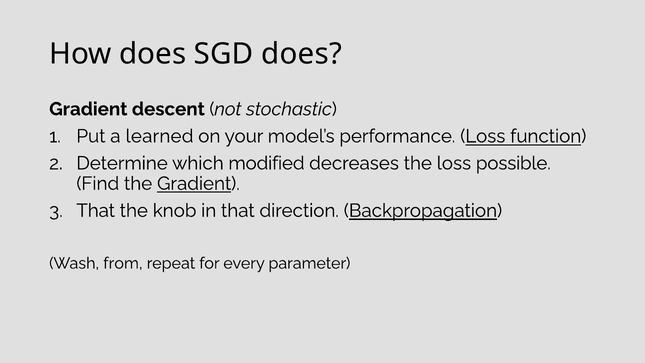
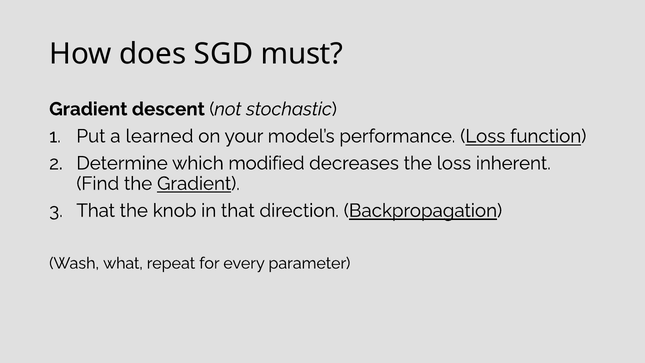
SGD does: does -> must (302, 54)
possible: possible -> inherent (513, 163)
from: from -> what (123, 263)
